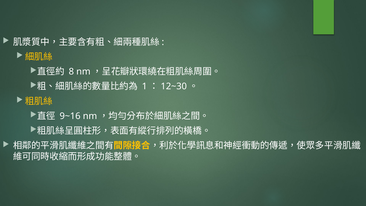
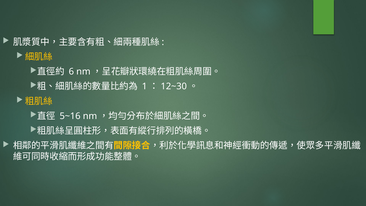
8: 8 -> 6 (71, 72)
9~16: 9~16 -> 5~16 (70, 116)
